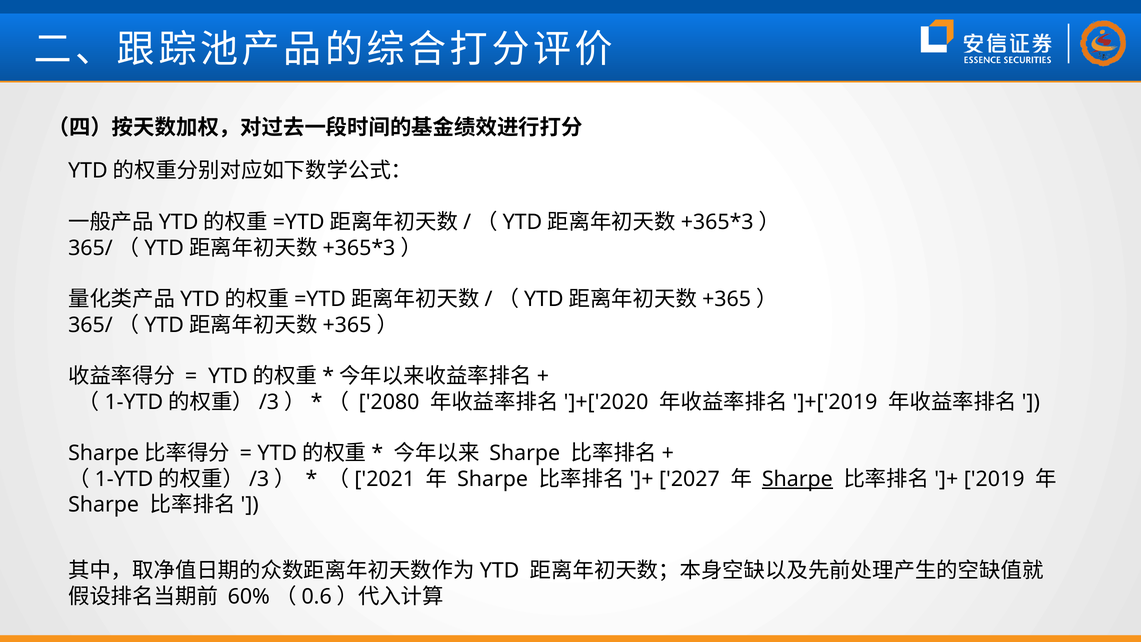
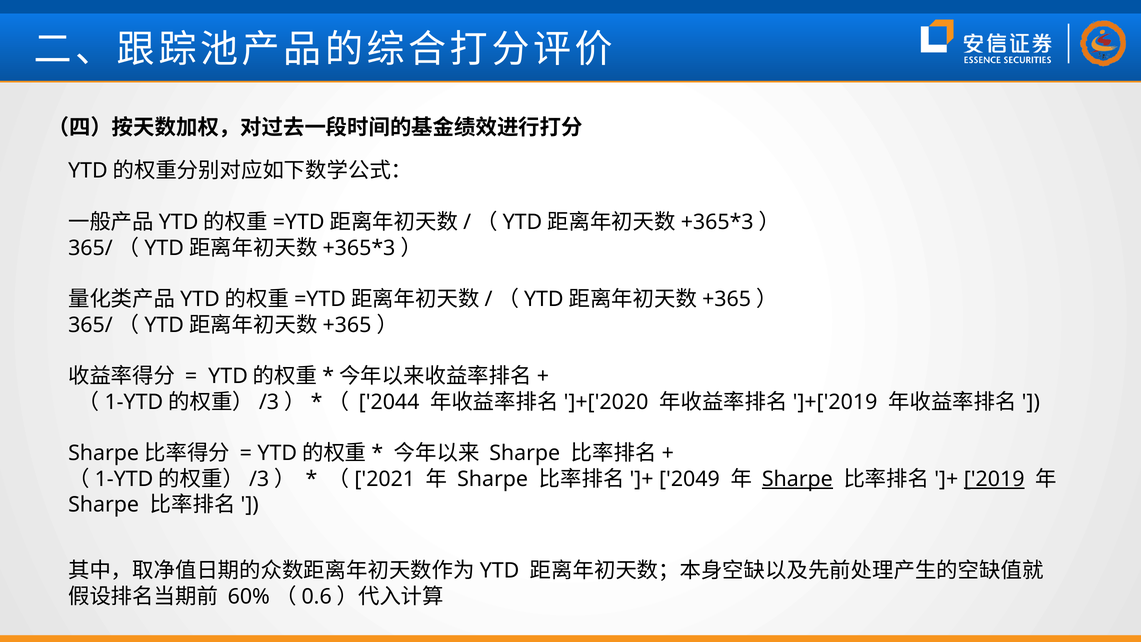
2080: 2080 -> 2044 (389, 402)
2027: 2027 -> 2049 (689, 479)
2019 underline: none -> present (994, 479)
